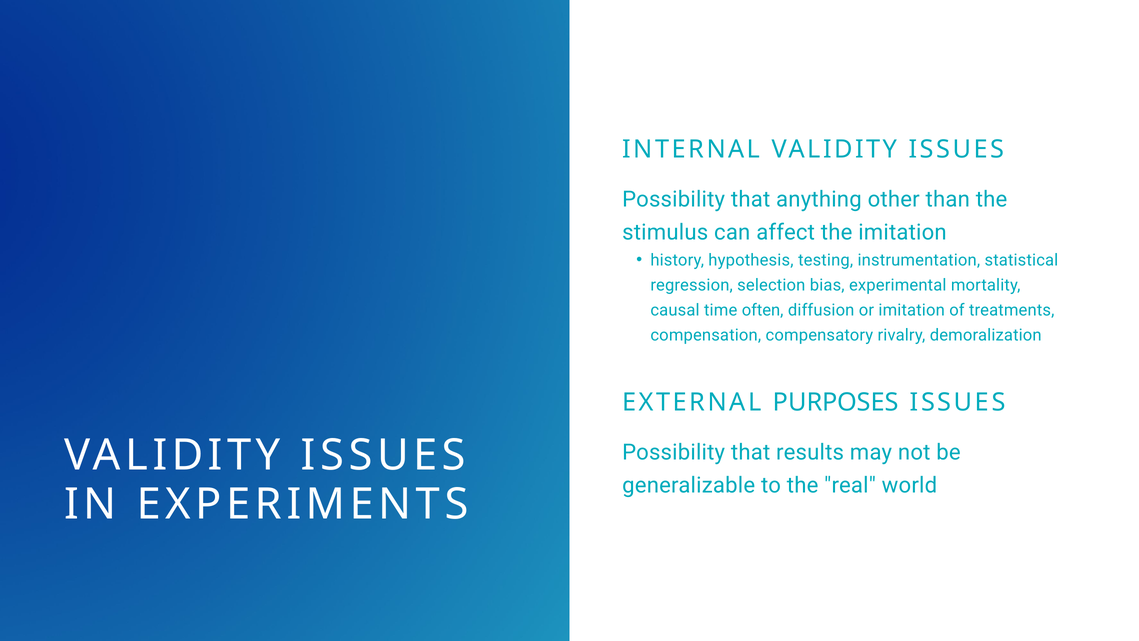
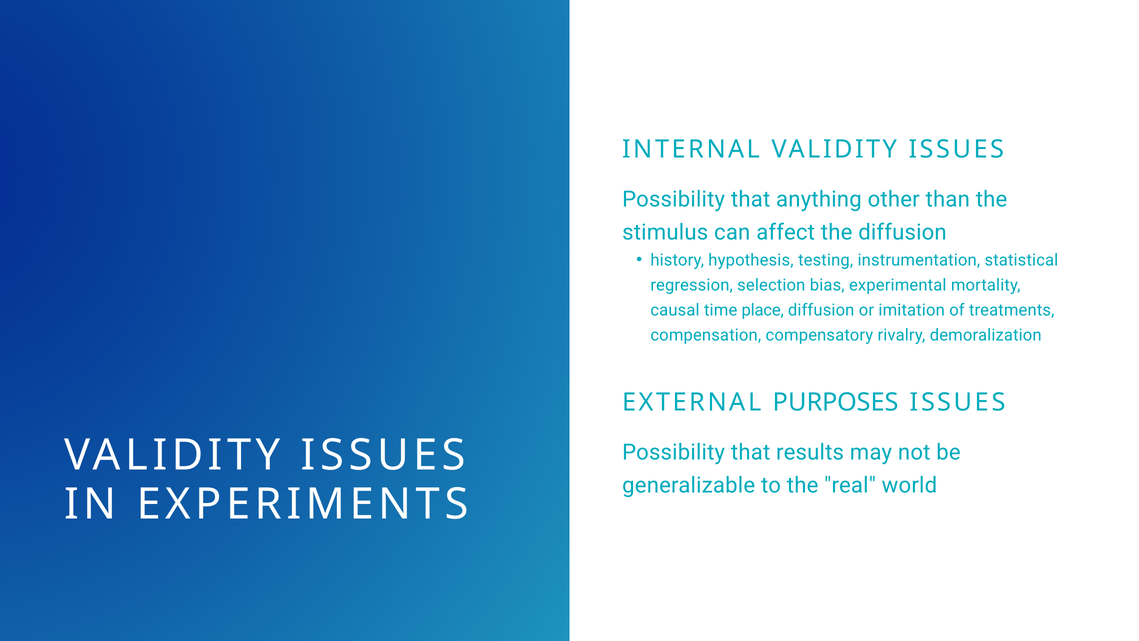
the imitation: imitation -> diffusion (902, 232)
often: often -> place (763, 310)
